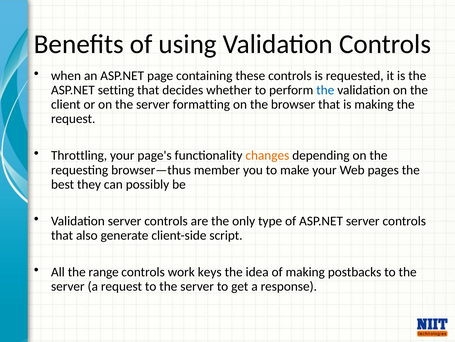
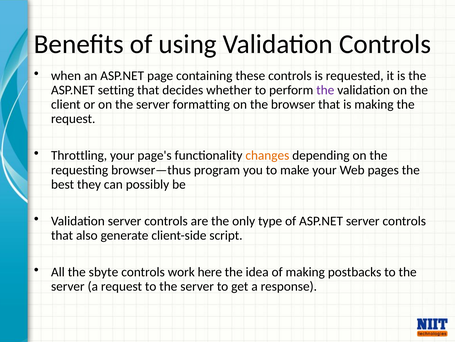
the colour: blue -> purple (325, 90)
member: member -> program (217, 170)
range: range -> sbyte (104, 272)
keys: keys -> here (210, 272)
